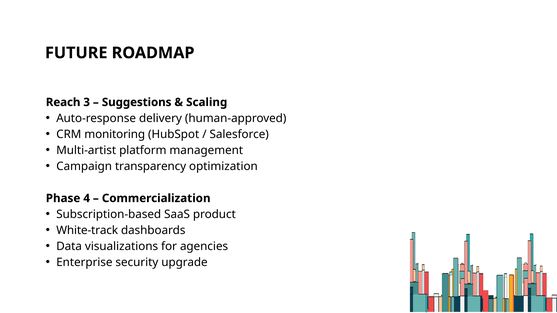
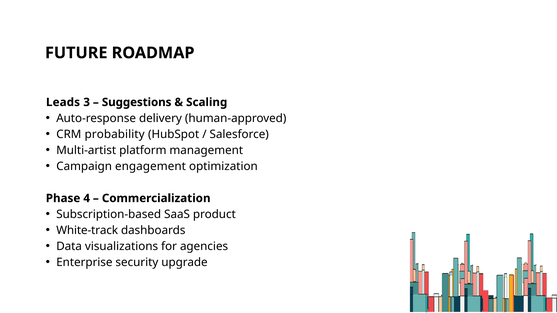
Reach: Reach -> Leads (63, 102)
monitoring: monitoring -> probability (115, 134)
transparency: transparency -> engagement (150, 166)
